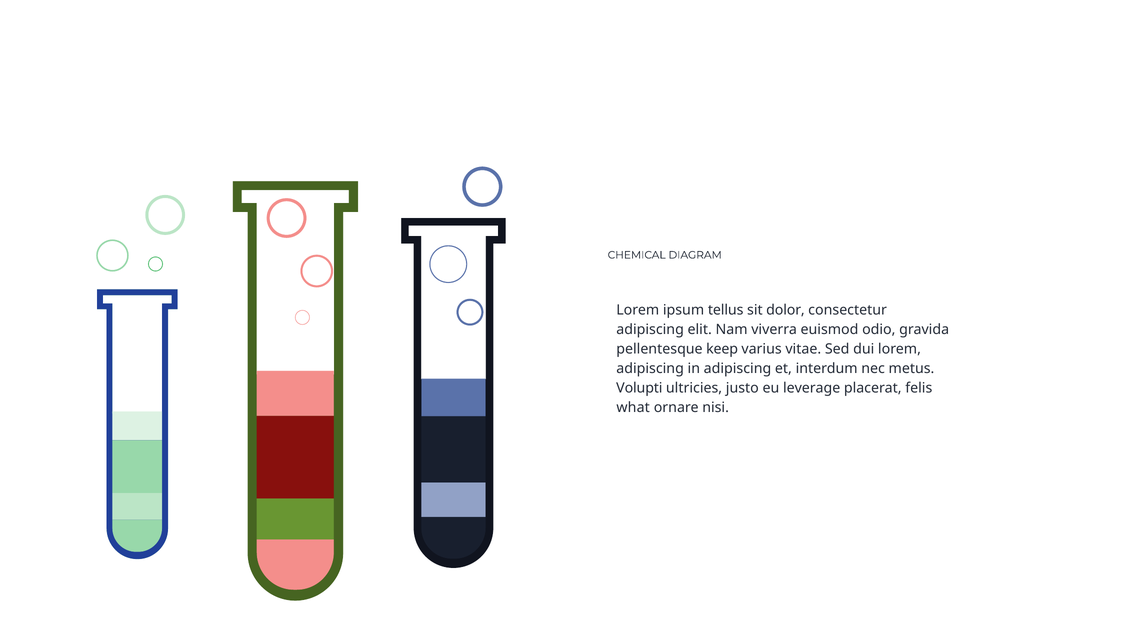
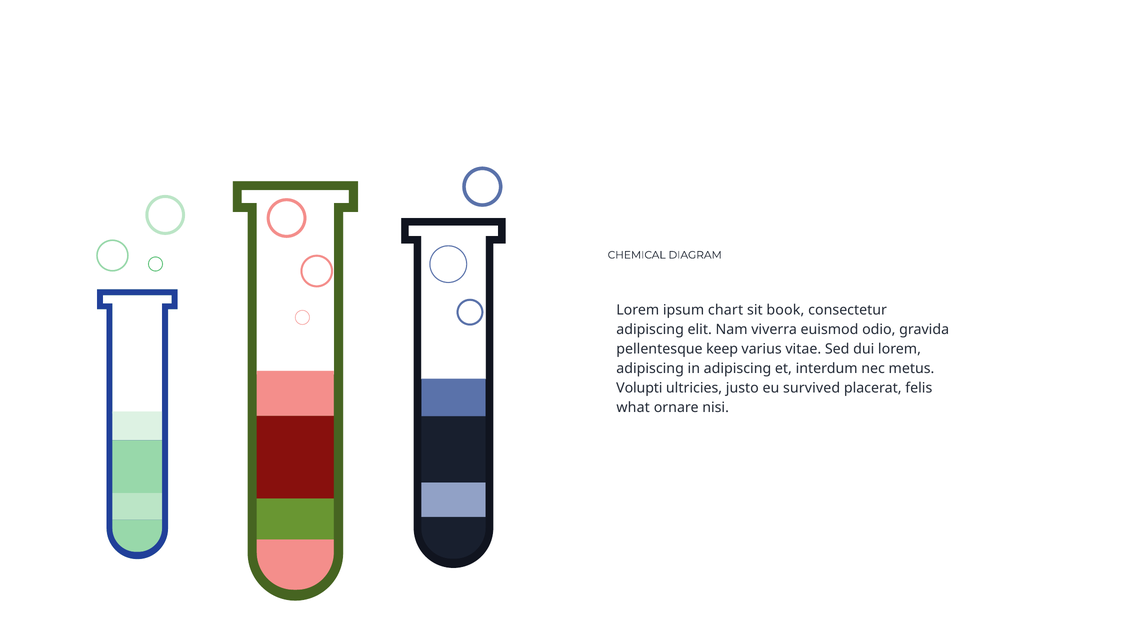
tellus: tellus -> chart (726, 310)
dolor: dolor -> book (785, 310)
leverage: leverage -> survived (812, 388)
